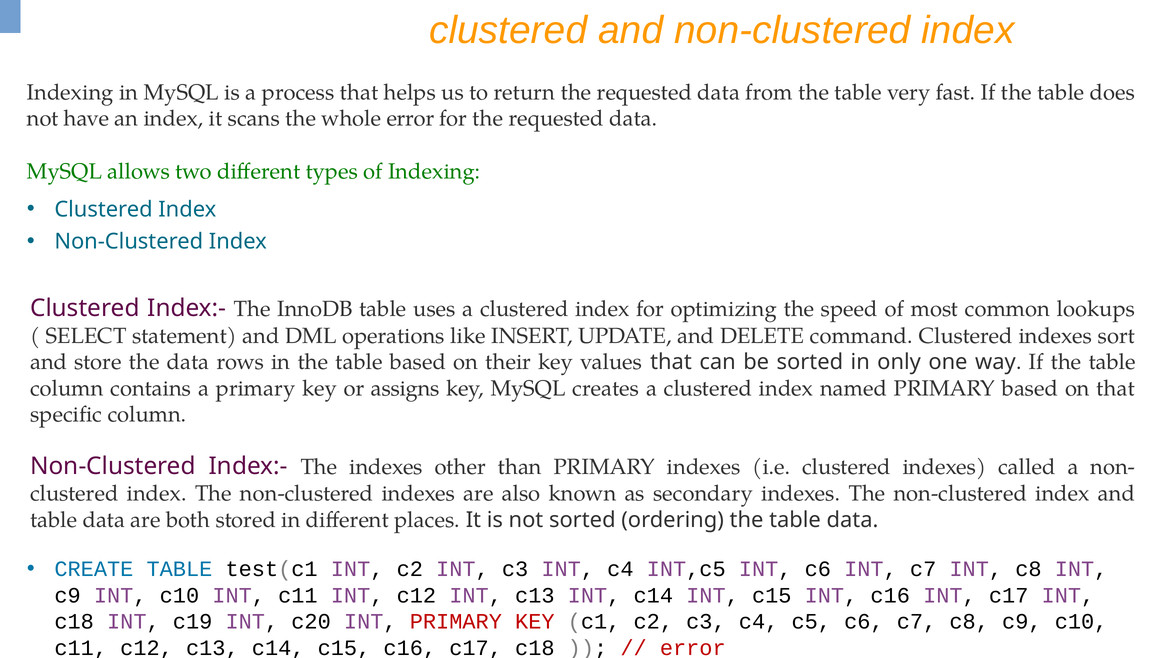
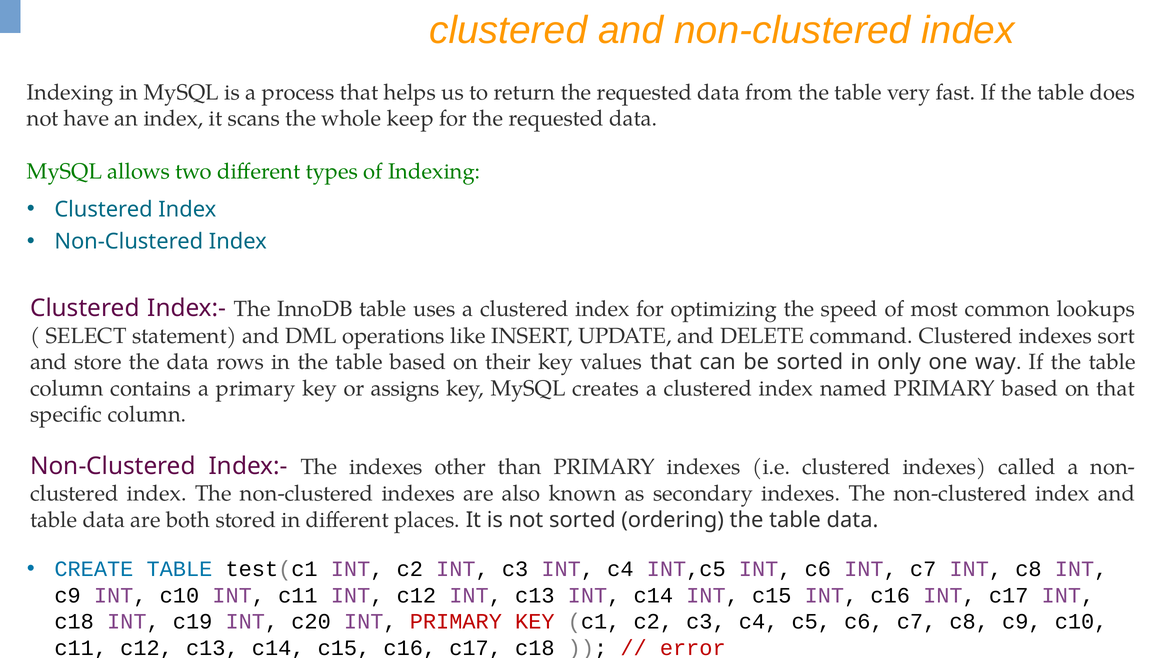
whole error: error -> keep (410, 119)
